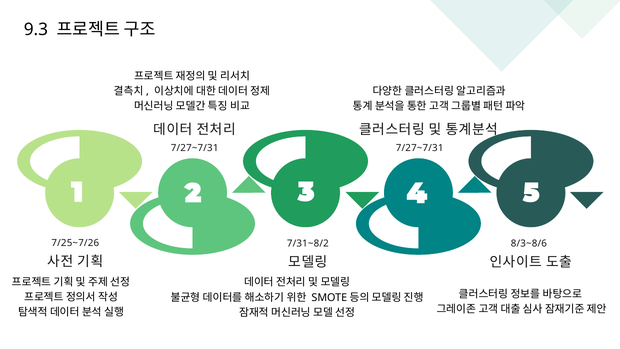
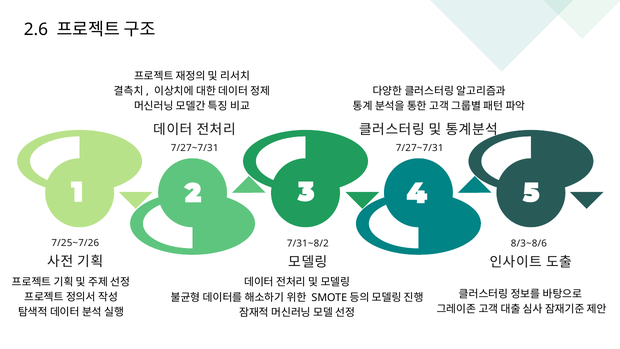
9.3: 9.3 -> 2.6 (36, 29)
